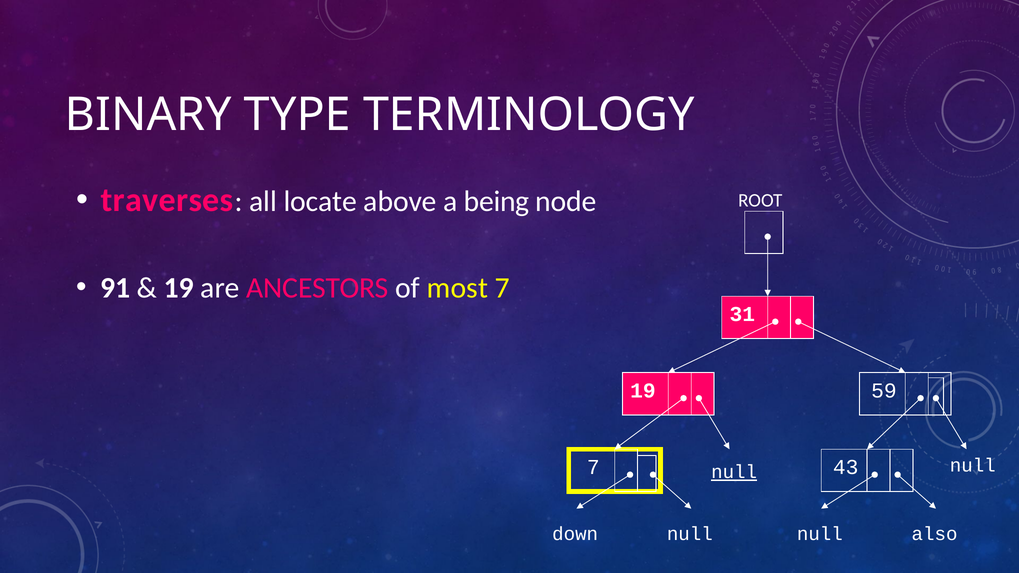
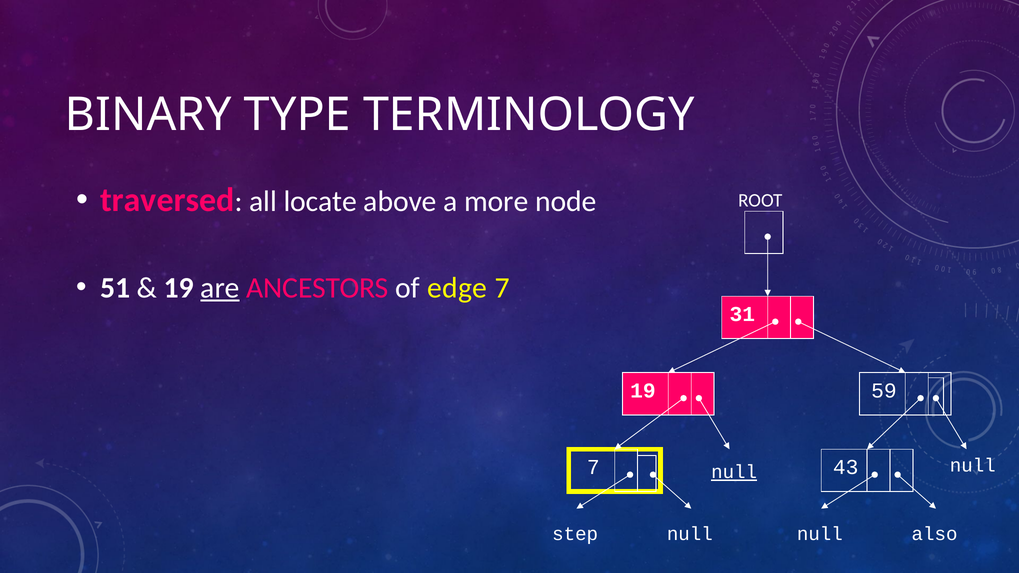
traverses: traverses -> traversed (167, 200)
being: being -> more (496, 201)
91: 91 -> 51 (115, 288)
are underline: none -> present (220, 288)
most: most -> edge (457, 288)
down: down -> step (575, 534)
